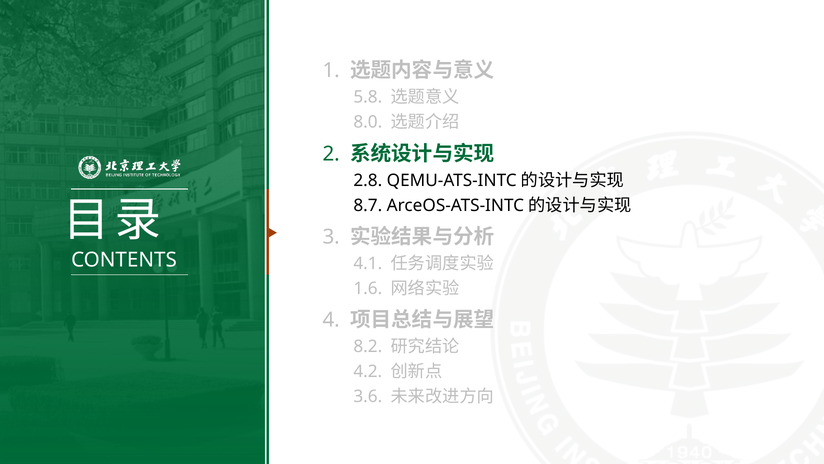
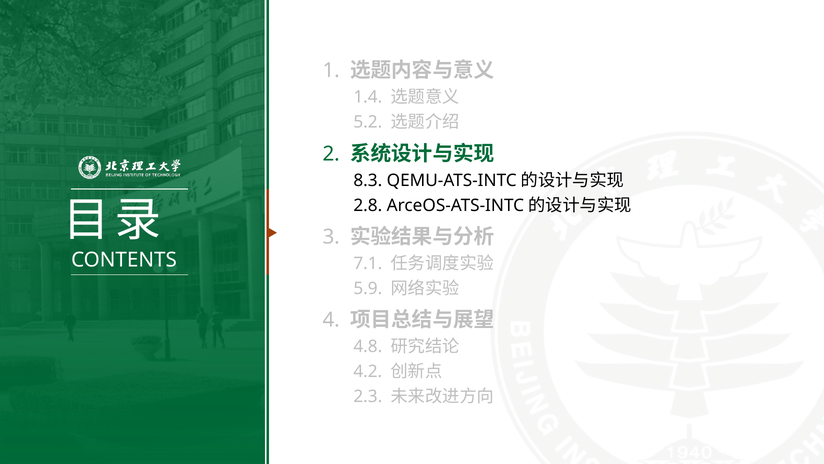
5.8: 5.8 -> 1.4 (368, 97)
8.0: 8.0 -> 5.2 (368, 122)
2.8: 2.8 -> 8.3 (368, 180)
8.7: 8.7 -> 2.8 (368, 205)
4.1: 4.1 -> 7.1 (368, 263)
1.6: 1.6 -> 5.9 (368, 288)
8.2: 8.2 -> 4.8 (368, 346)
3.6: 3.6 -> 2.3 (368, 396)
